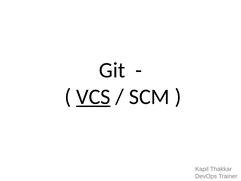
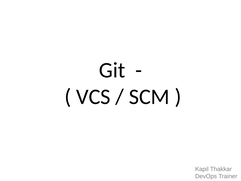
VCS underline: present -> none (93, 97)
